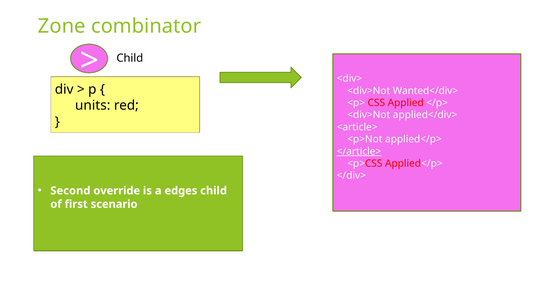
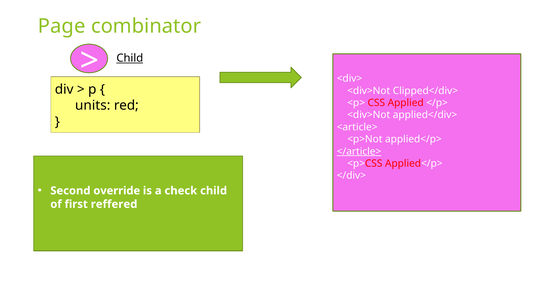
Zone: Zone -> Page (62, 26)
Child underline: none -> present (130, 58)
Wanted</div>: Wanted</div> -> Clipped</div> (425, 91)
edges: edges -> check (181, 191)
scenario: scenario -> reffered (114, 204)
